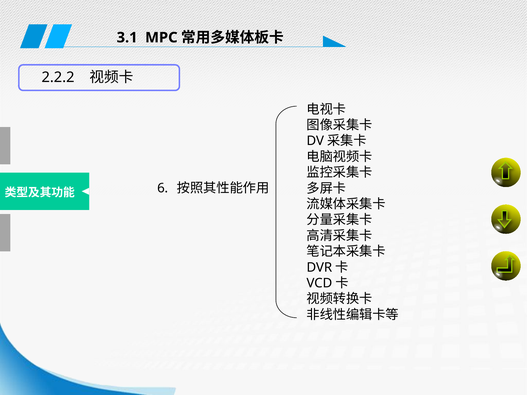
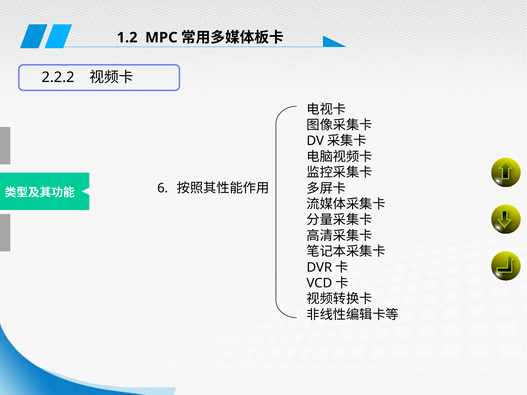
3.1: 3.1 -> 1.2 (127, 38)
